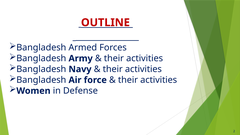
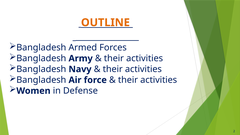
OUTLINE colour: red -> orange (105, 23)
